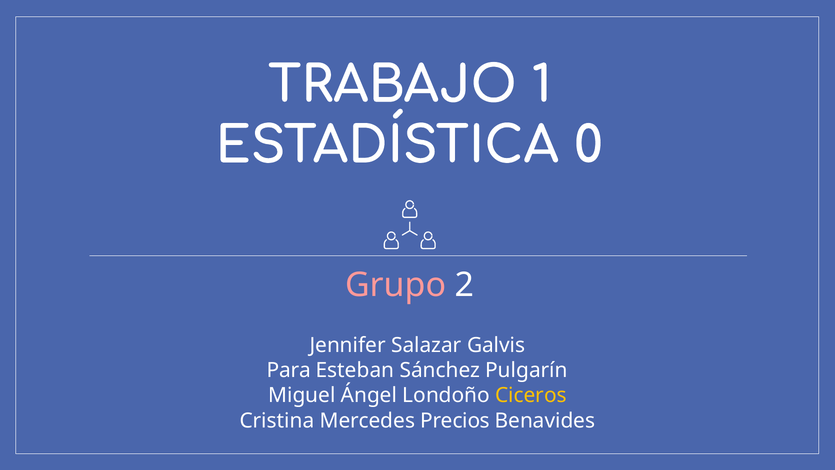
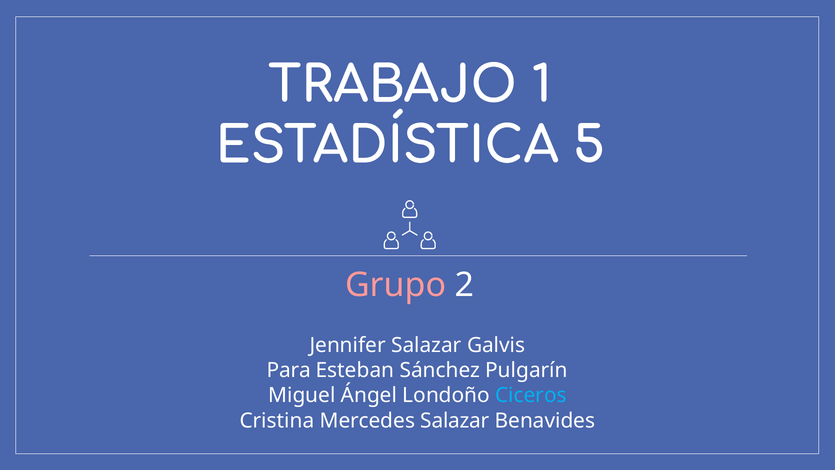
0: 0 -> 5 (589, 146)
Ciceros colour: yellow -> light blue (531, 395)
Mercedes Precios: Precios -> Salazar (455, 420)
